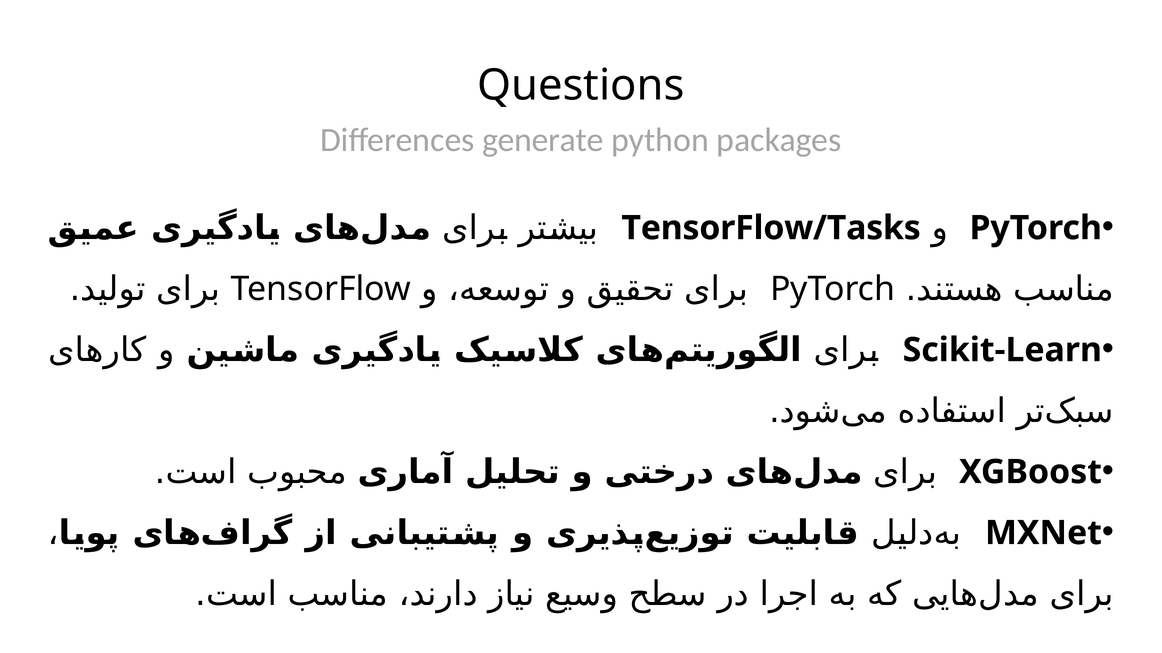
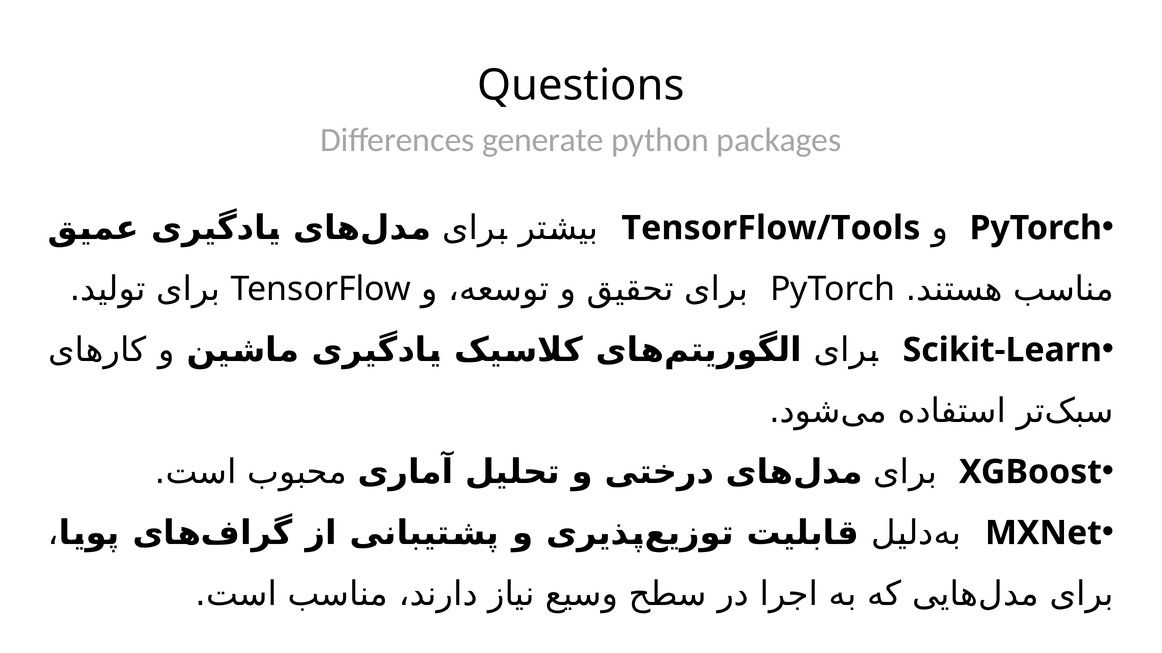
TensorFlow/Tasks: TensorFlow/Tasks -> TensorFlow/Tools (771, 228)
